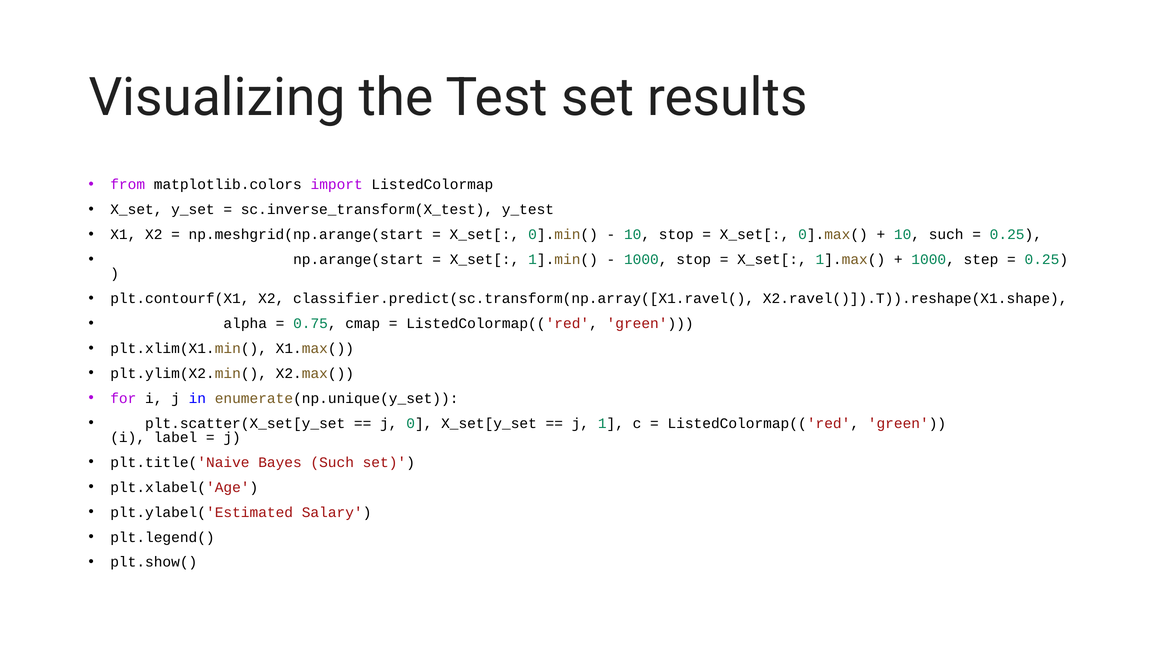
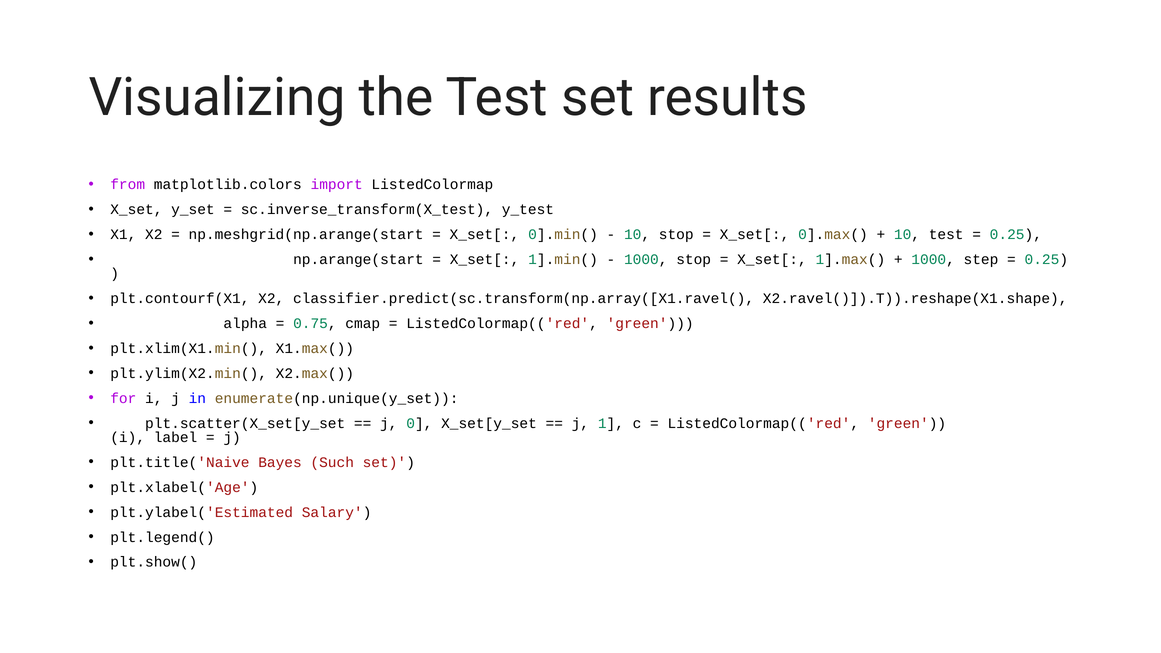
10 such: such -> test (946, 235)
